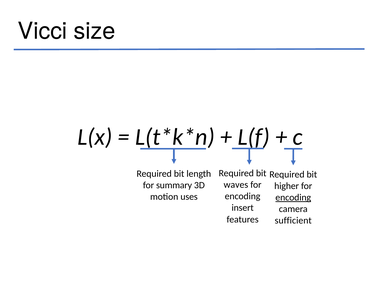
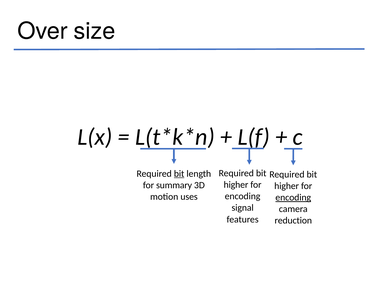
Vicci: Vicci -> Over (43, 31)
bit underline: none -> present (179, 174)
waves: waves -> higher (236, 185)
insert: insert -> signal (243, 208)
sufficient: sufficient -> reduction (293, 221)
